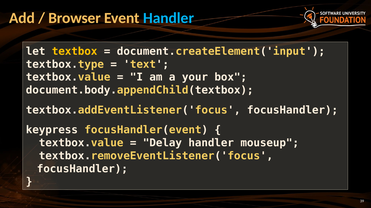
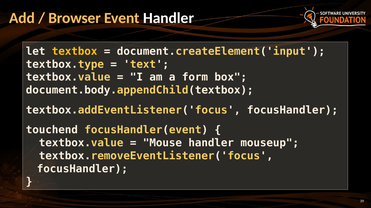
Handler colour: light blue -> white (169, 18)
your: your -> form (195, 77)
keypress: keypress -> touchend (52, 130)
Delay: Delay -> Mouse (162, 143)
